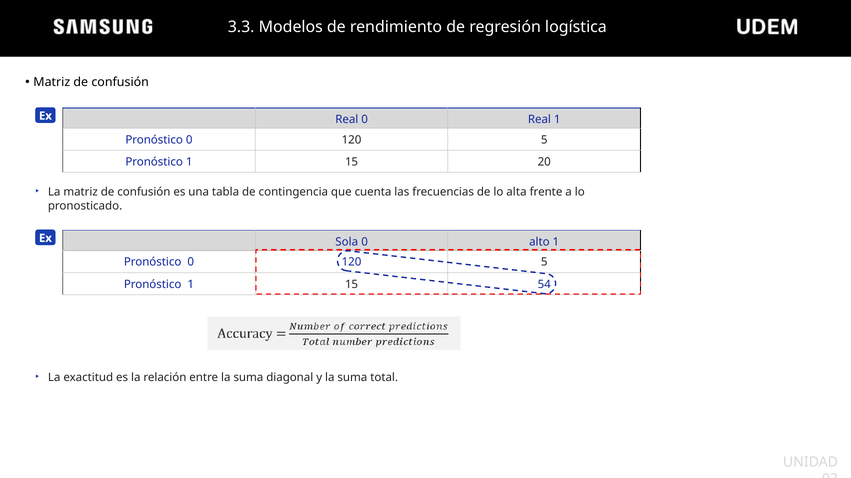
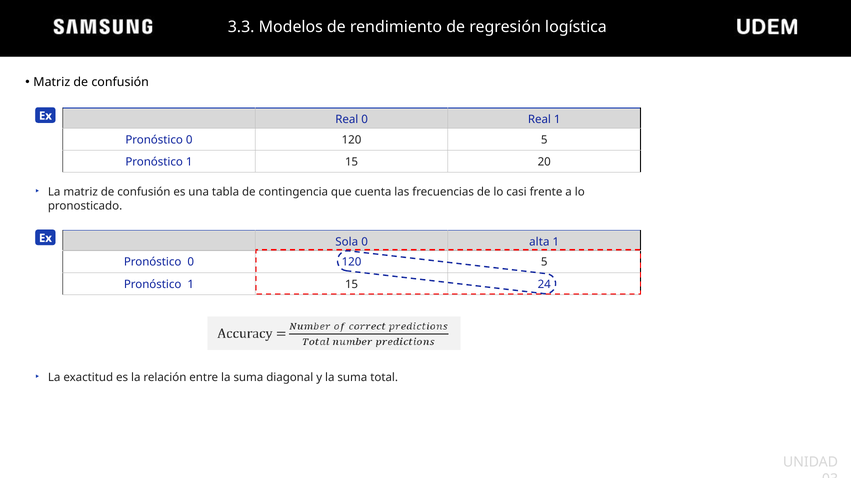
alta: alta -> casi (516, 192)
alto: alto -> alta (539, 242)
54: 54 -> 24 (544, 285)
